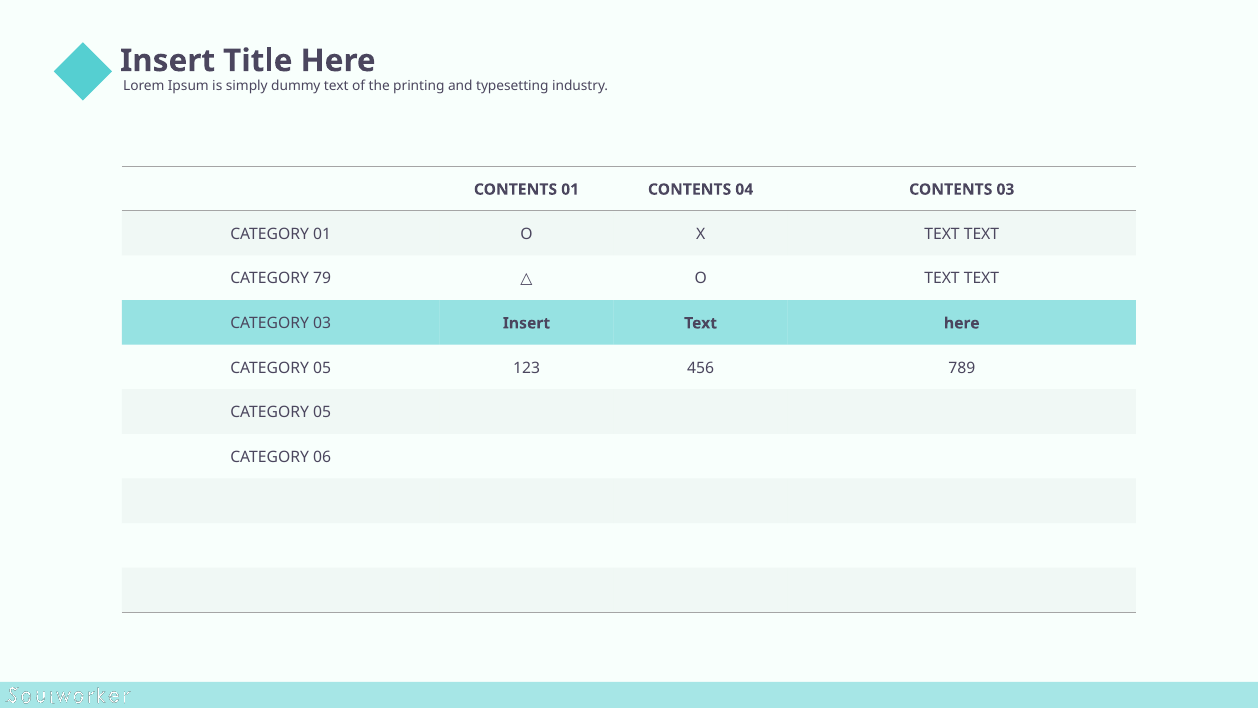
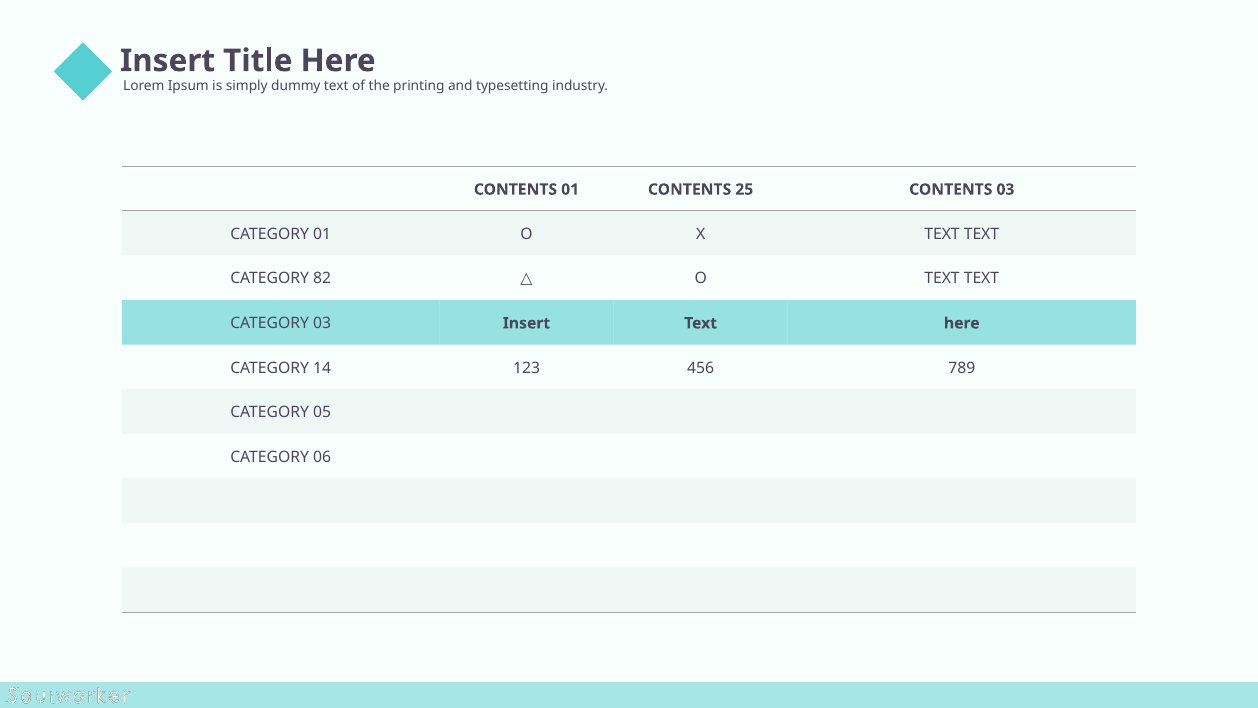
04: 04 -> 25 (744, 189)
79: 79 -> 82 (322, 279)
05: 05 -> 14 (322, 368)
